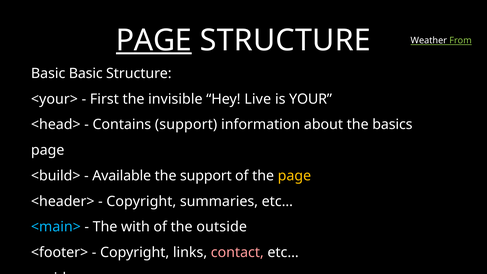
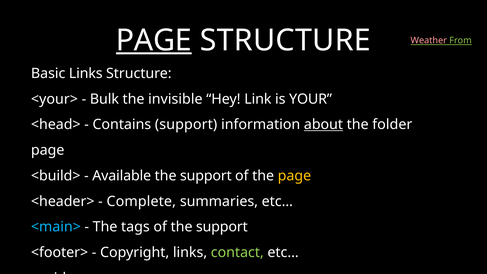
Weather colour: white -> pink (429, 41)
Basic Basic: Basic -> Links (86, 73)
First: First -> Bulk (104, 99)
Live: Live -> Link (258, 99)
about underline: none -> present (323, 125)
basics: basics -> folder (392, 125)
Copyright: Copyright -> Complete (141, 201)
with: with -> tags (135, 227)
of the outside: outside -> support (222, 227)
contact colour: pink -> light green (237, 252)
